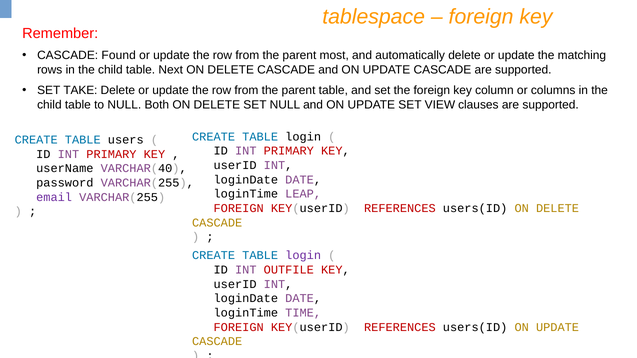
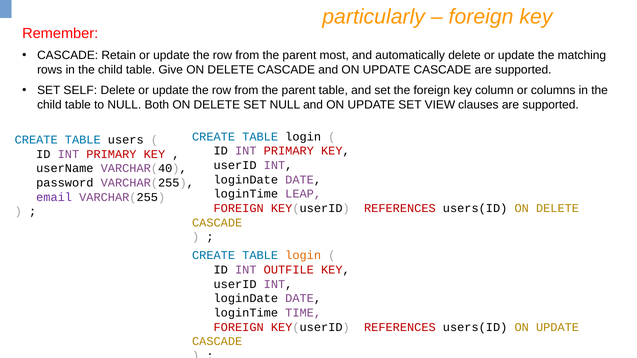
tablespace: tablespace -> particularly (374, 17)
Found: Found -> Retain (119, 55)
Next: Next -> Give (171, 70)
TAKE: TAKE -> SELF (80, 90)
login colour: purple -> orange (303, 256)
